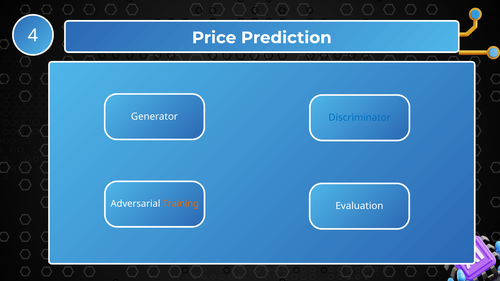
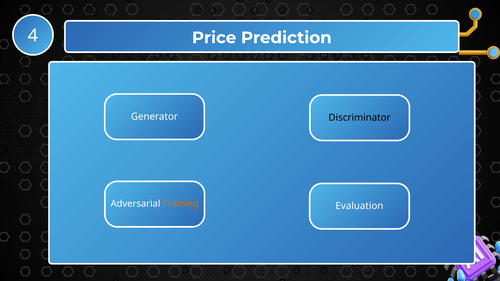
Discriminator colour: blue -> black (360, 118)
